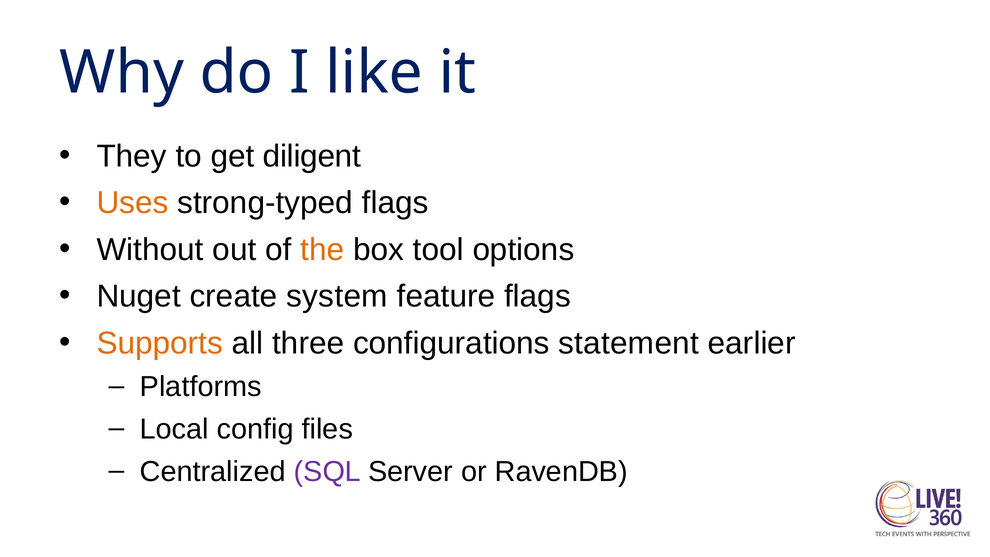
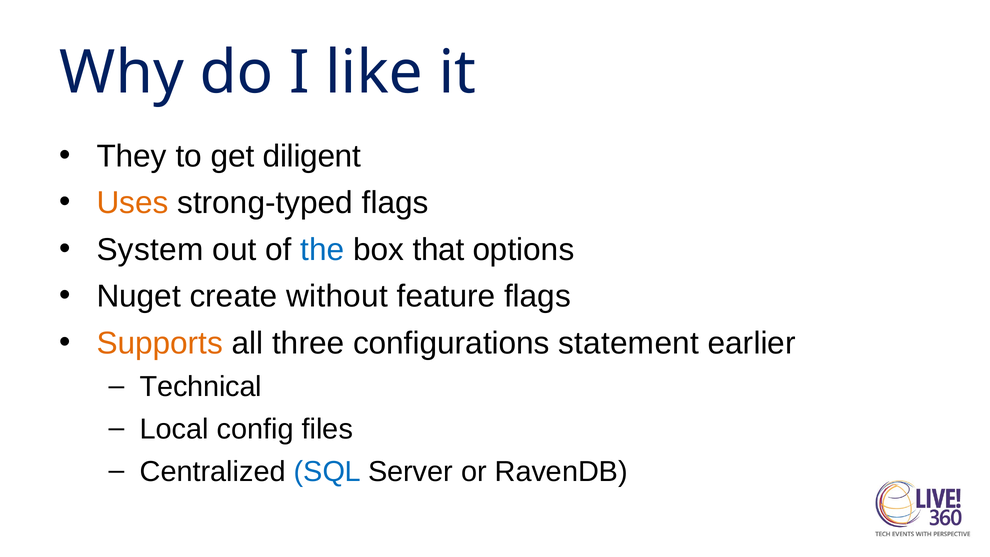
Without: Without -> System (150, 250)
the colour: orange -> blue (322, 250)
tool: tool -> that (438, 250)
system: system -> without (337, 296)
Platforms: Platforms -> Technical (201, 387)
SQL colour: purple -> blue (327, 472)
